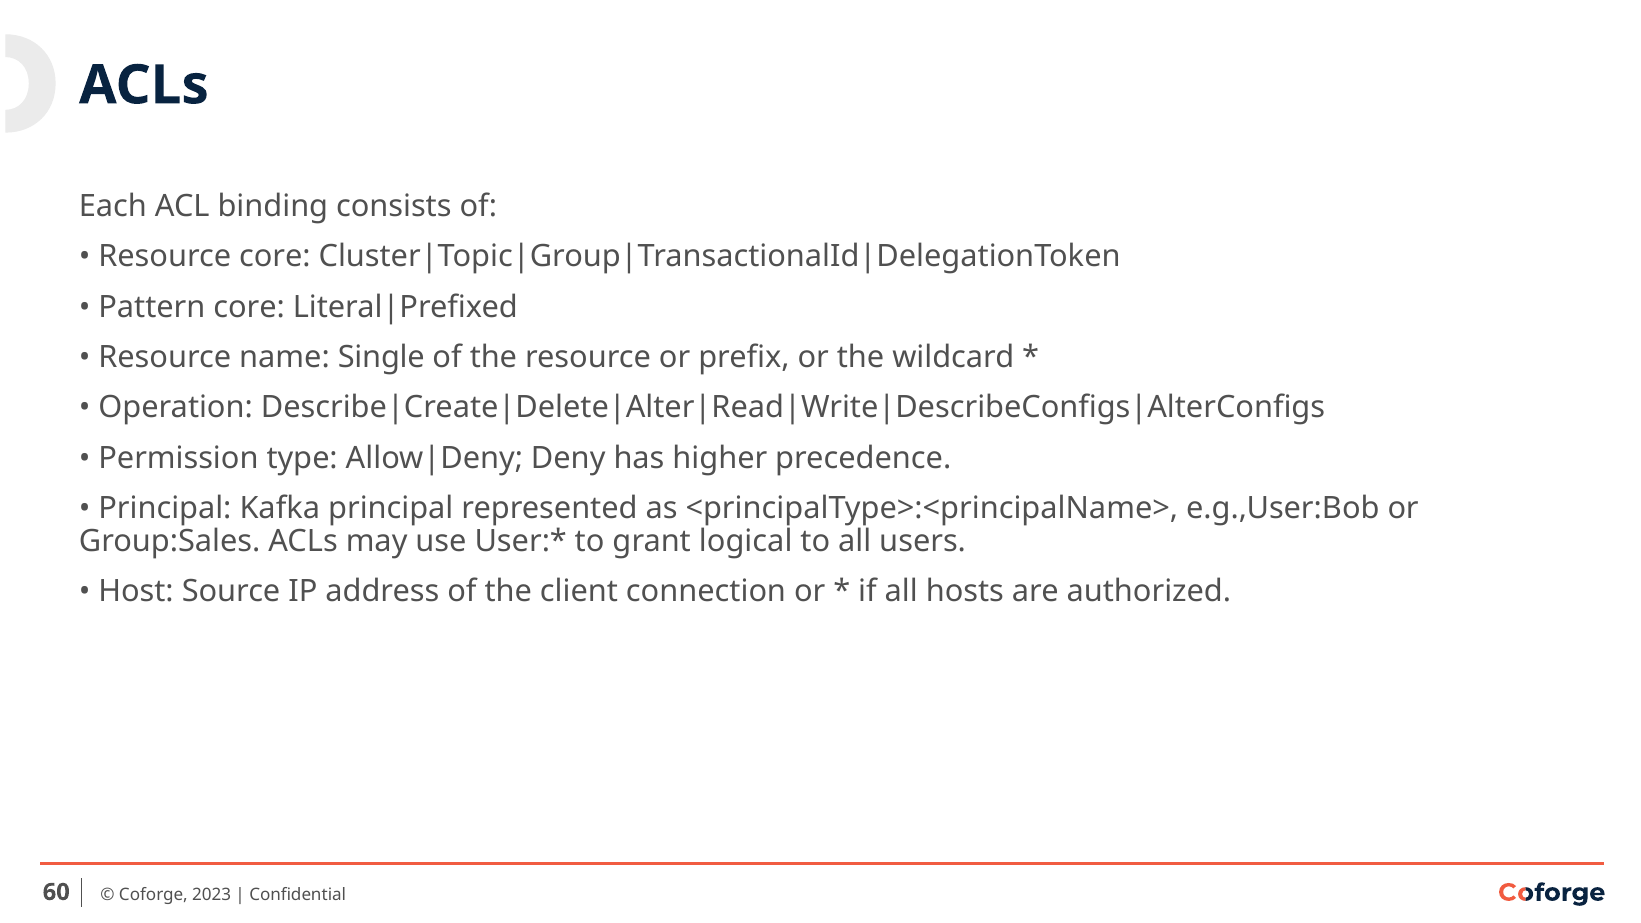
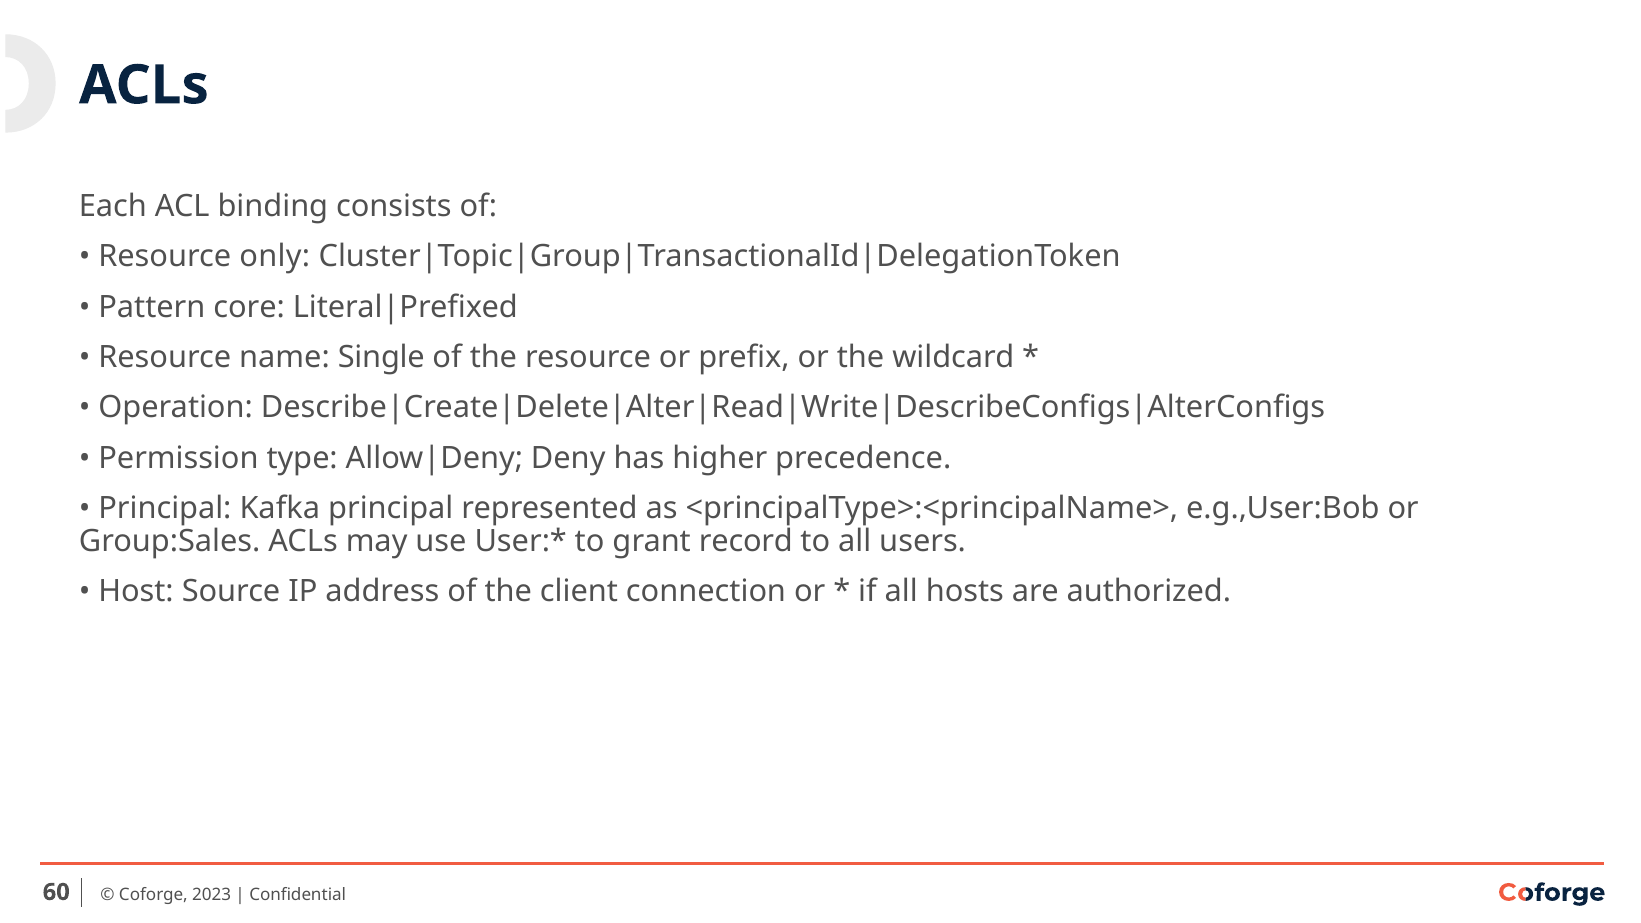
Resource core: core -> only (275, 257)
logical: logical -> record (746, 541)
